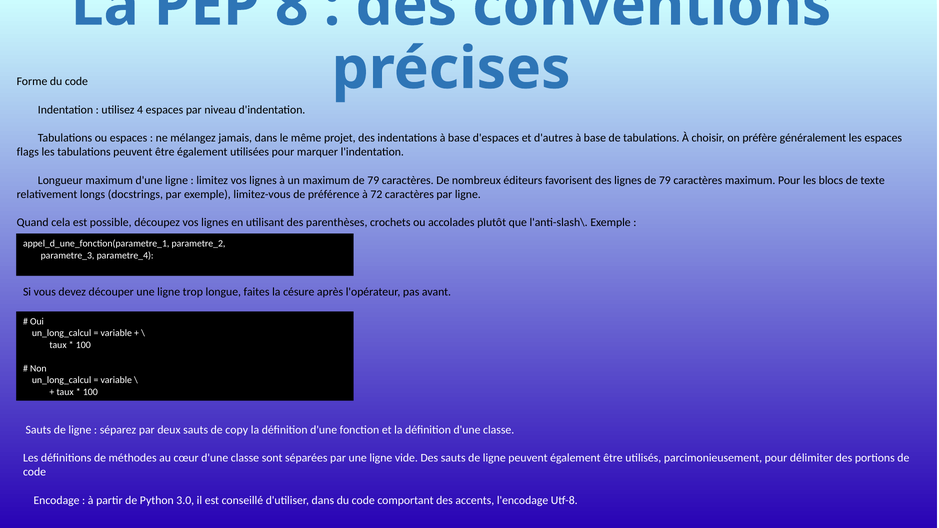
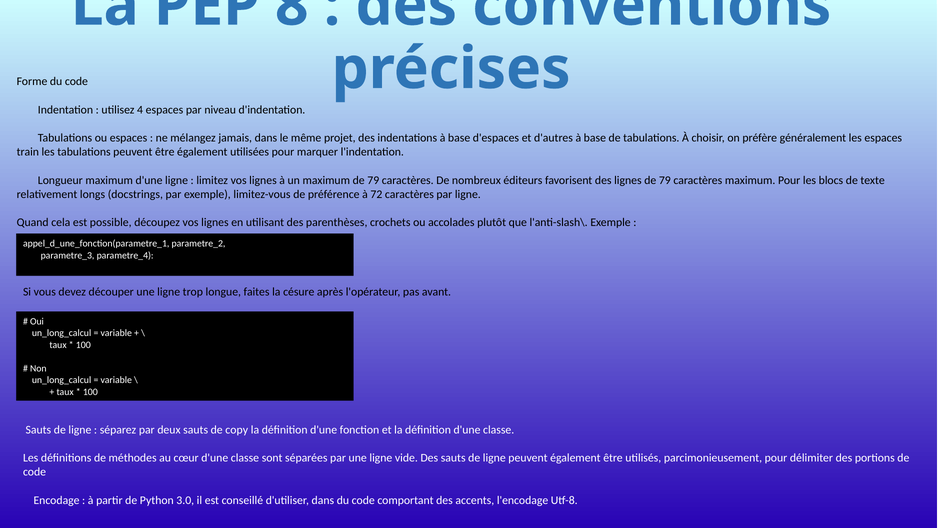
flags: flags -> train (28, 152)
